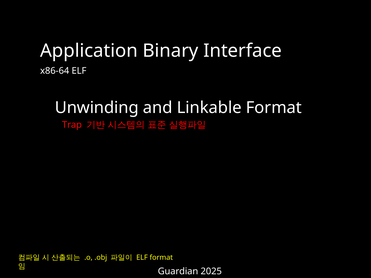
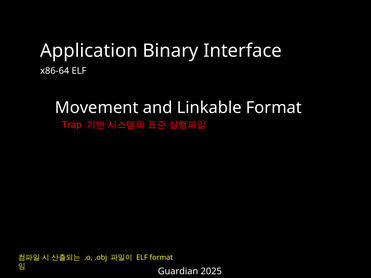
Unwinding: Unwinding -> Movement (97, 108)
